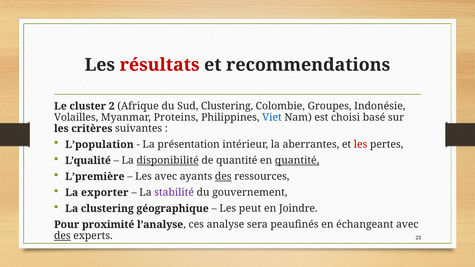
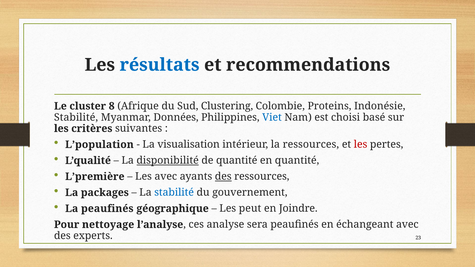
résultats colour: red -> blue (160, 65)
2: 2 -> 8 (112, 106)
Groupes: Groupes -> Proteins (329, 106)
Volailles: Volailles -> Stabilité (76, 117)
Proteins: Proteins -> Données (176, 117)
présentation: présentation -> visualisation (189, 145)
la aberrantes: aberrantes -> ressources (311, 145)
quantité underline: present -> none (297, 161)
exporter: exporter -> packages (105, 193)
stabilité colour: purple -> blue (174, 193)
La clustering: clustering -> peaufinés (107, 209)
proximité: proximité -> nettoyage (108, 225)
des underline: present -> none (62, 236)
